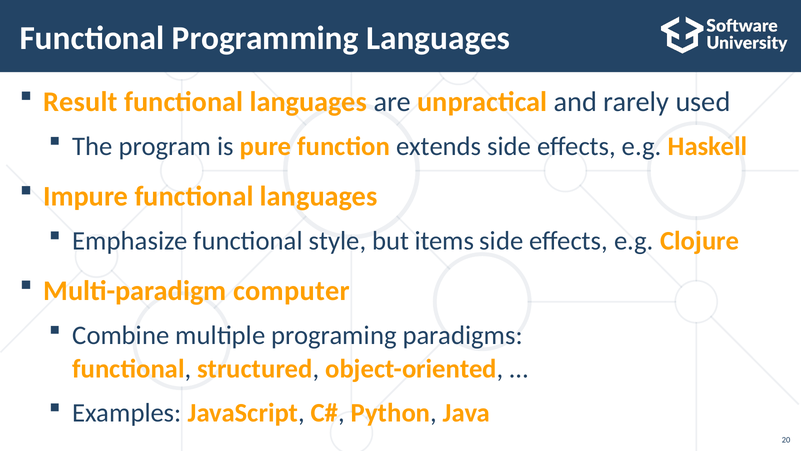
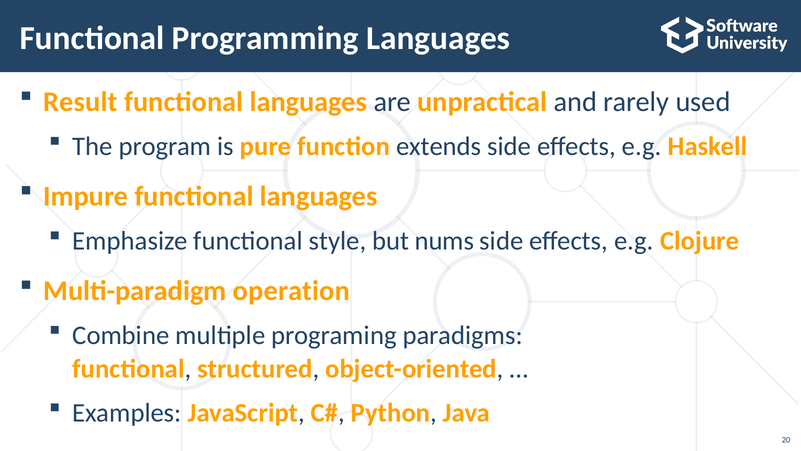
items: items -> nums (444, 241)
computer: computer -> operation (291, 290)
